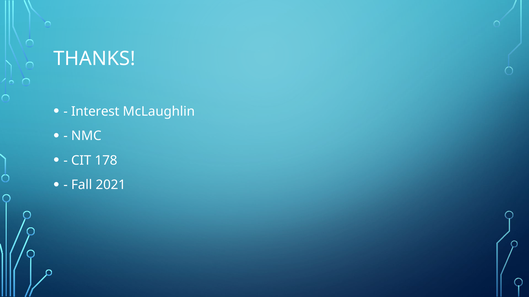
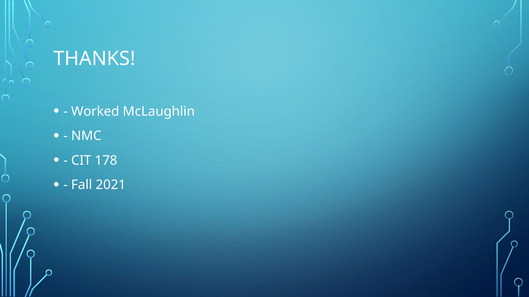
Interest: Interest -> Worked (95, 112)
